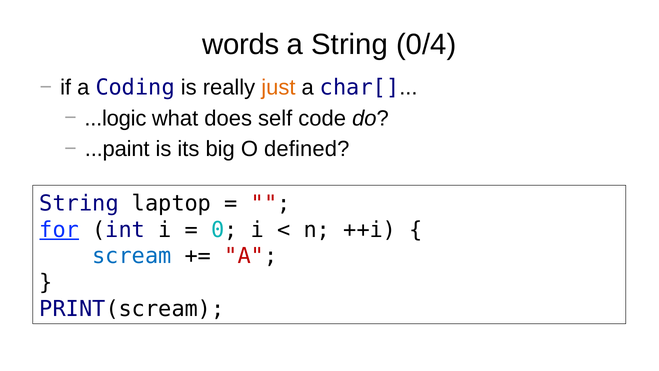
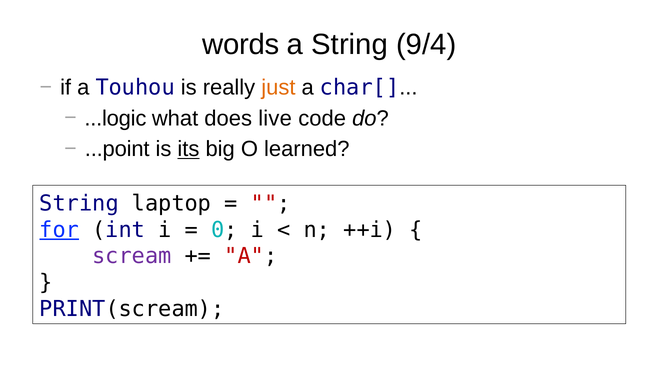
0/4: 0/4 -> 9/4 (426, 44)
Coding: Coding -> Touhou (135, 87)
self: self -> live (275, 118)
...paint: ...paint -> ...point (117, 149)
its underline: none -> present (188, 149)
defined: defined -> learned (307, 149)
scream colour: blue -> purple (132, 256)
